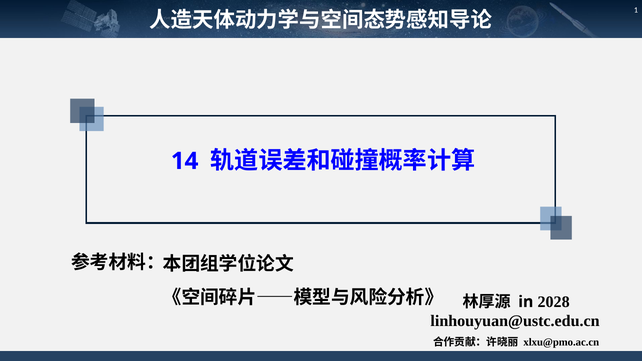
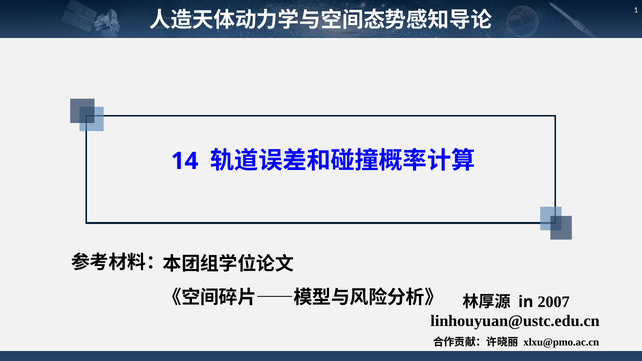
2028: 2028 -> 2007 (554, 302)
